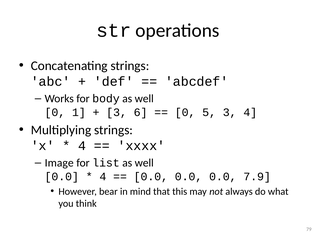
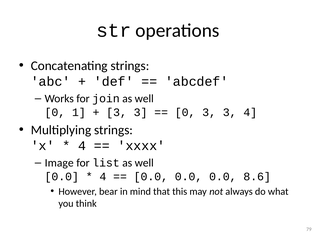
body: body -> join (106, 99)
6: 6 -> 3 (141, 112)
0 5: 5 -> 3 (209, 112)
7.9: 7.9 -> 8.6 (257, 177)
